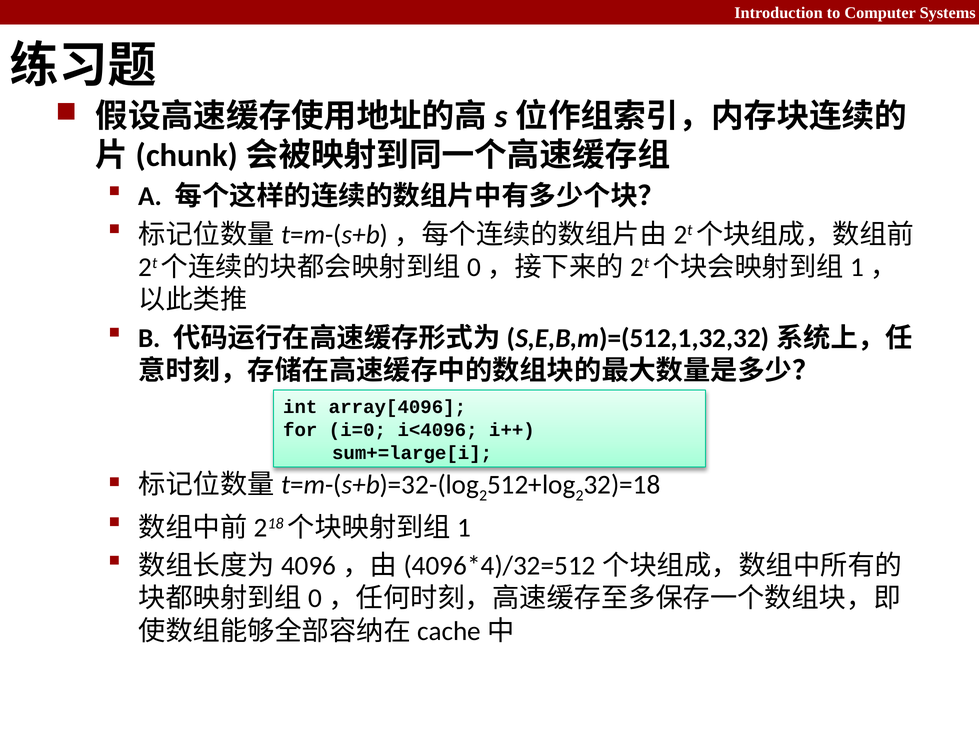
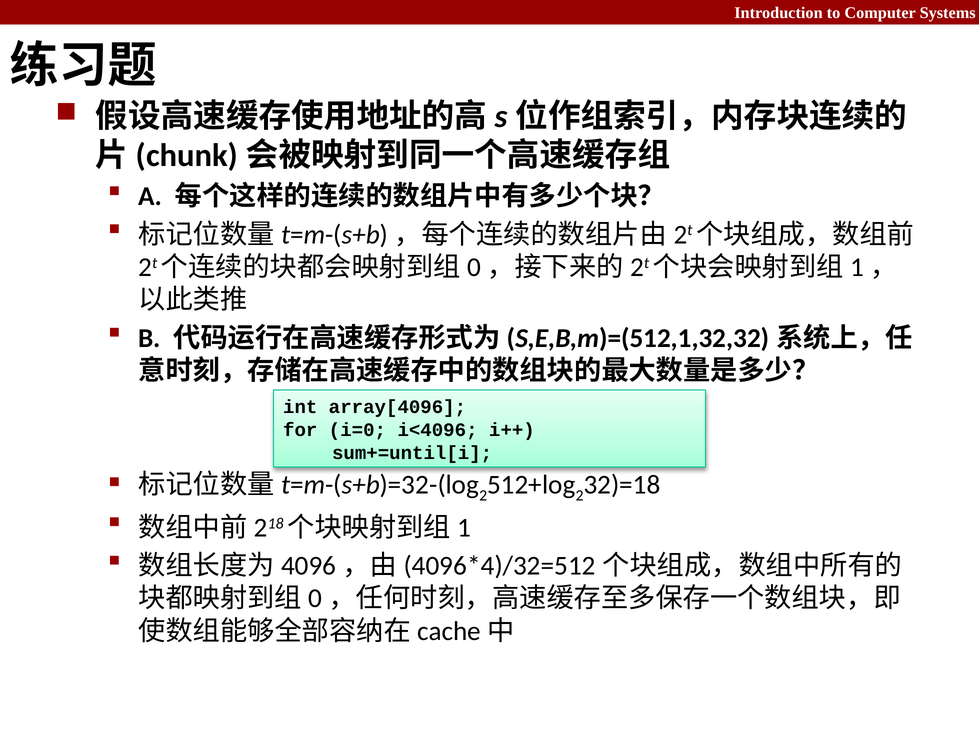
sum+=large[i: sum+=large[i -> sum+=until[i (412, 453)
